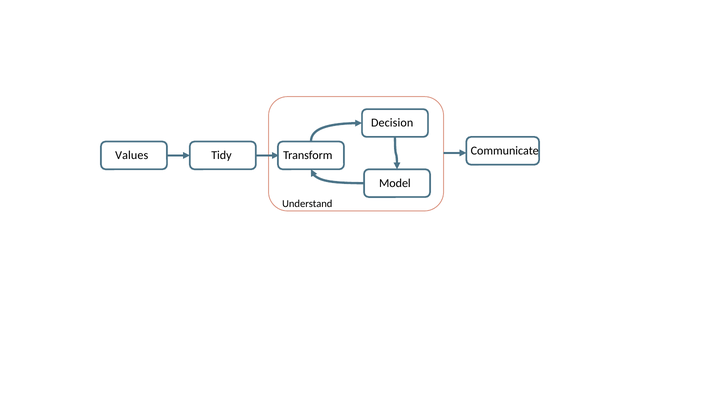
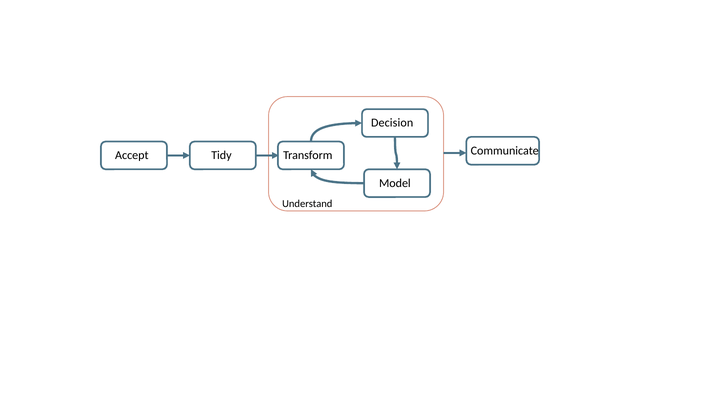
Values: Values -> Accept (132, 155)
